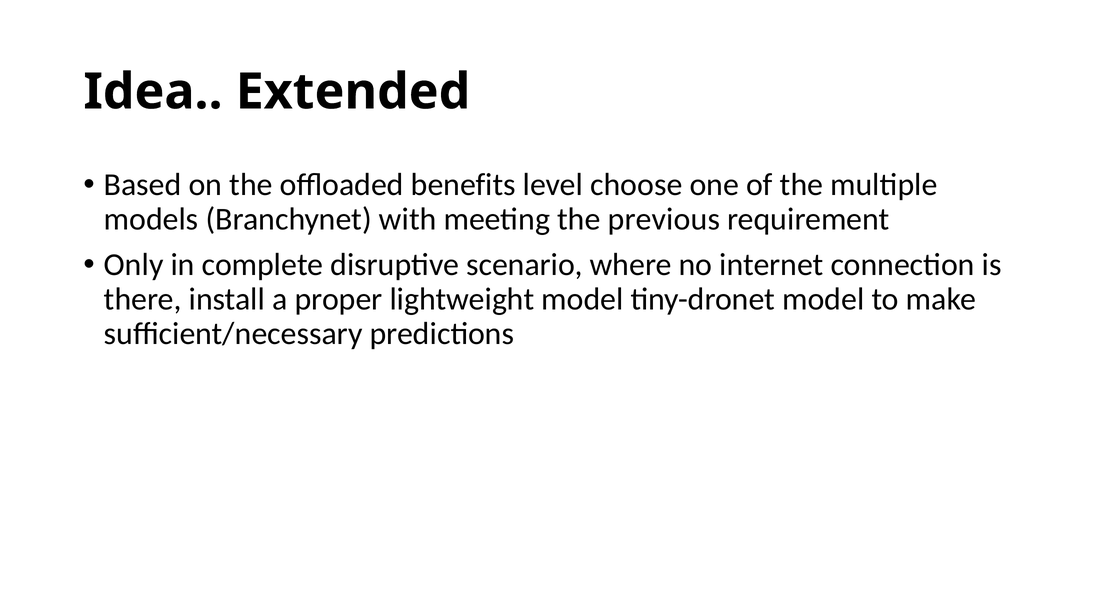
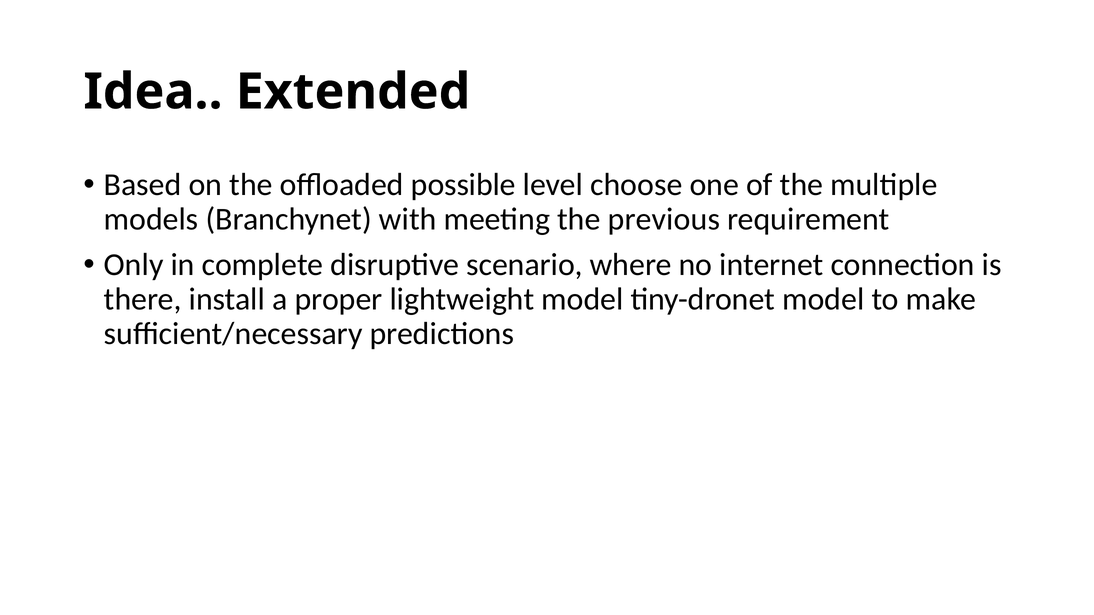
benefits: benefits -> possible (463, 185)
